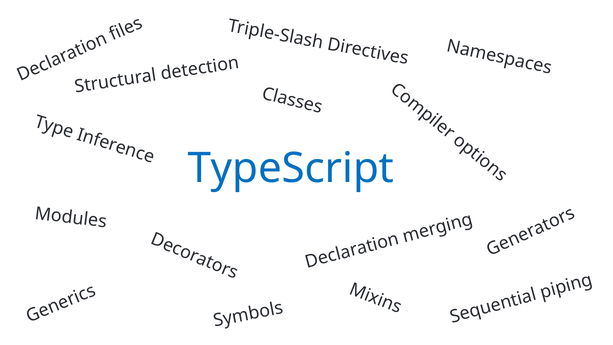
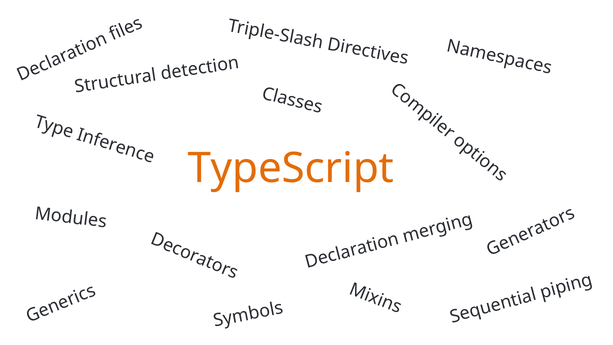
TypeScript colour: blue -> orange (291, 168)
